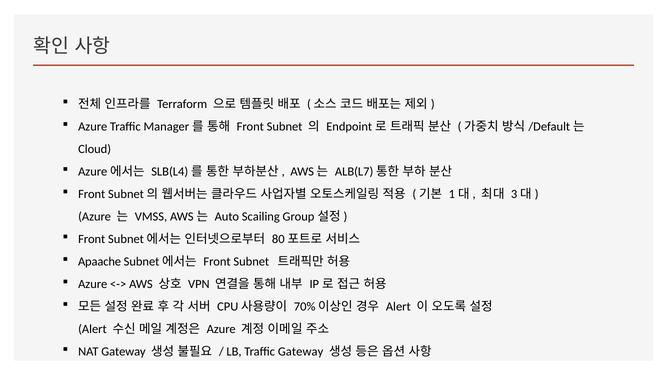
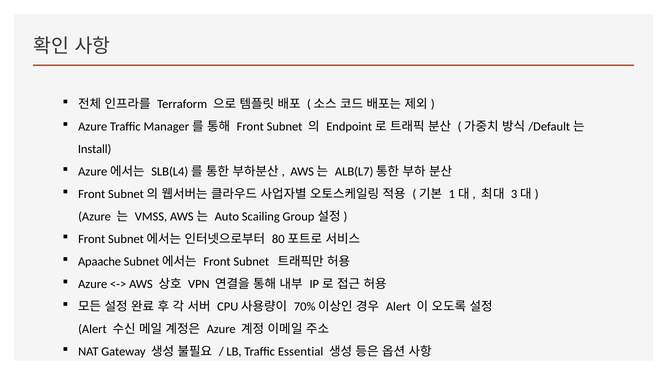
Cloud: Cloud -> Install (95, 149)
Traffic Gateway: Gateway -> Essential (301, 352)
